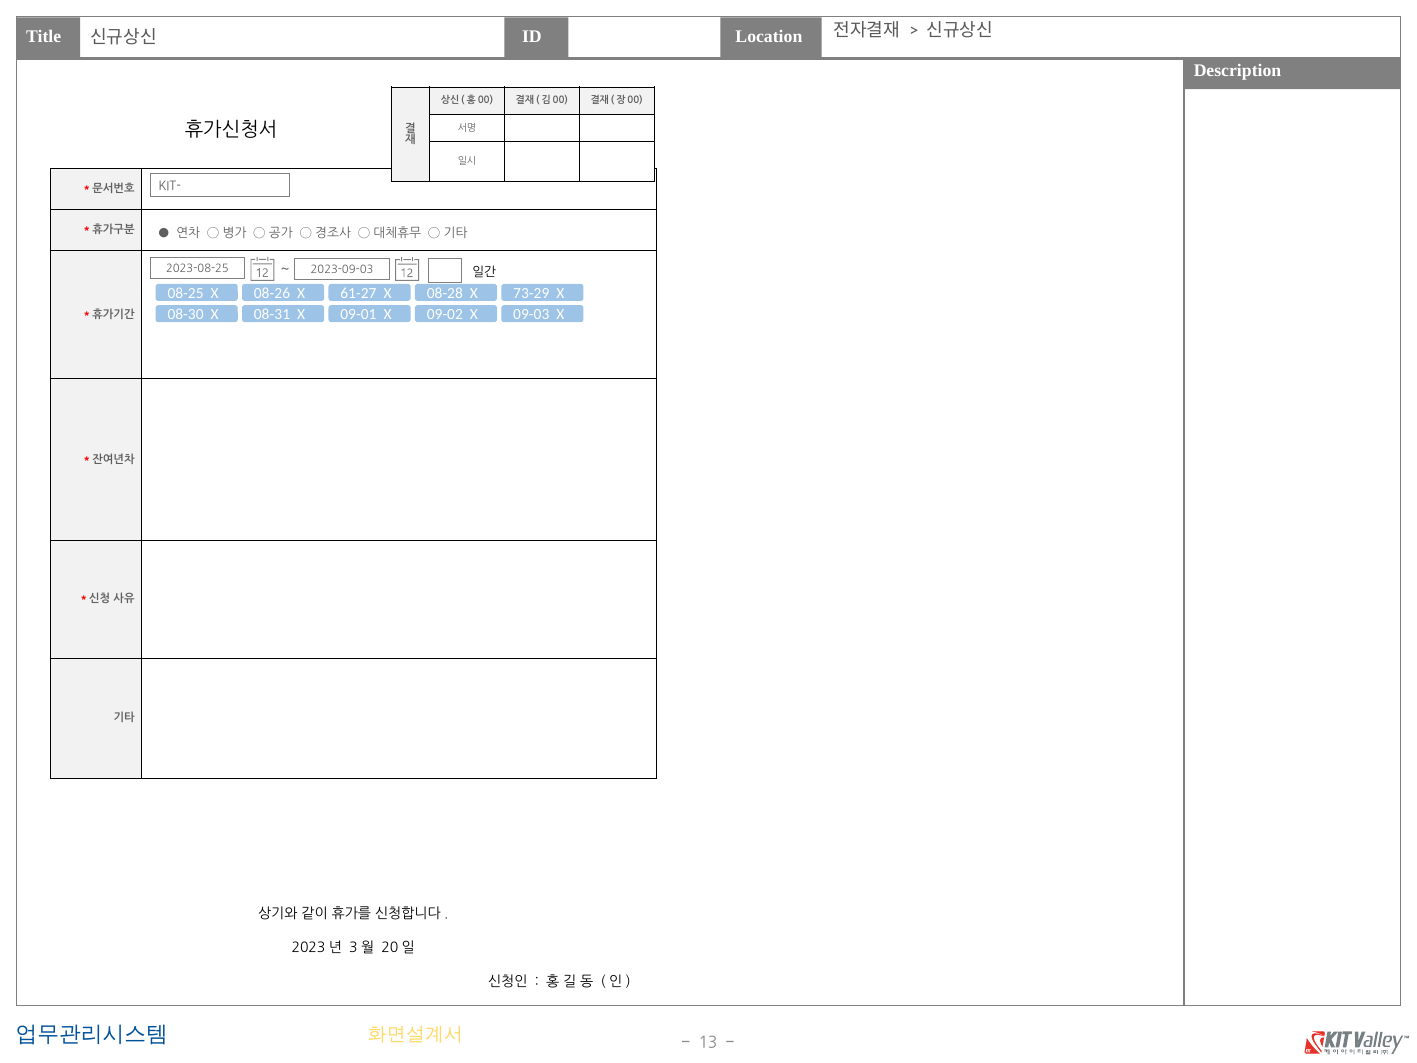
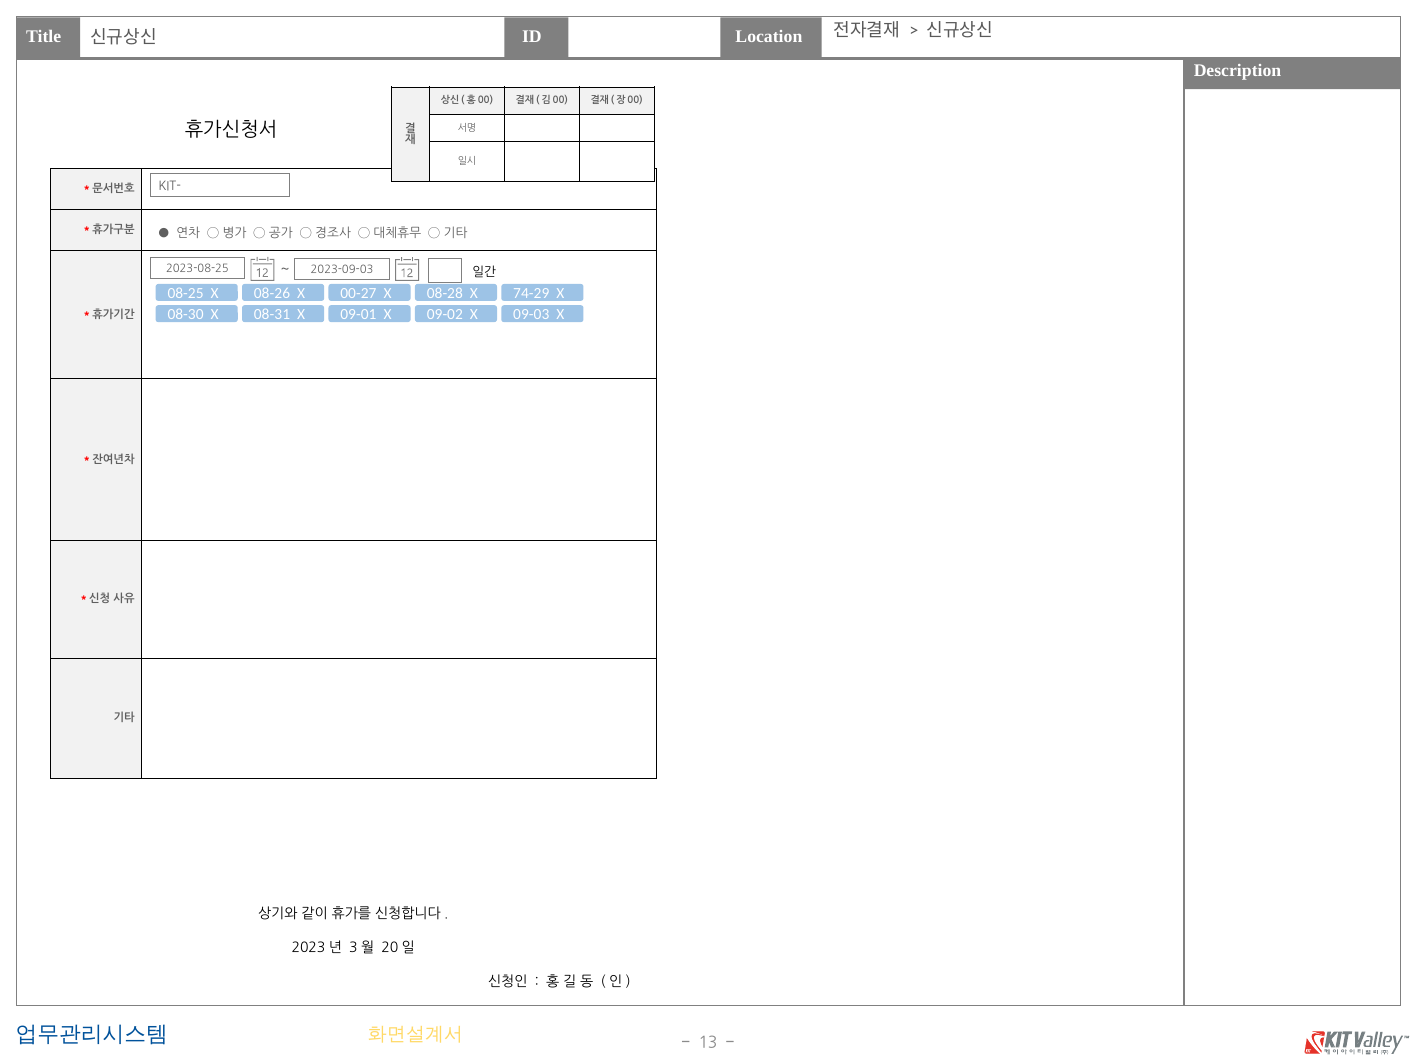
61-27: 61-27 -> 00-27 (358, 293)
73-29: 73-29 -> 74-29 (531, 293)
